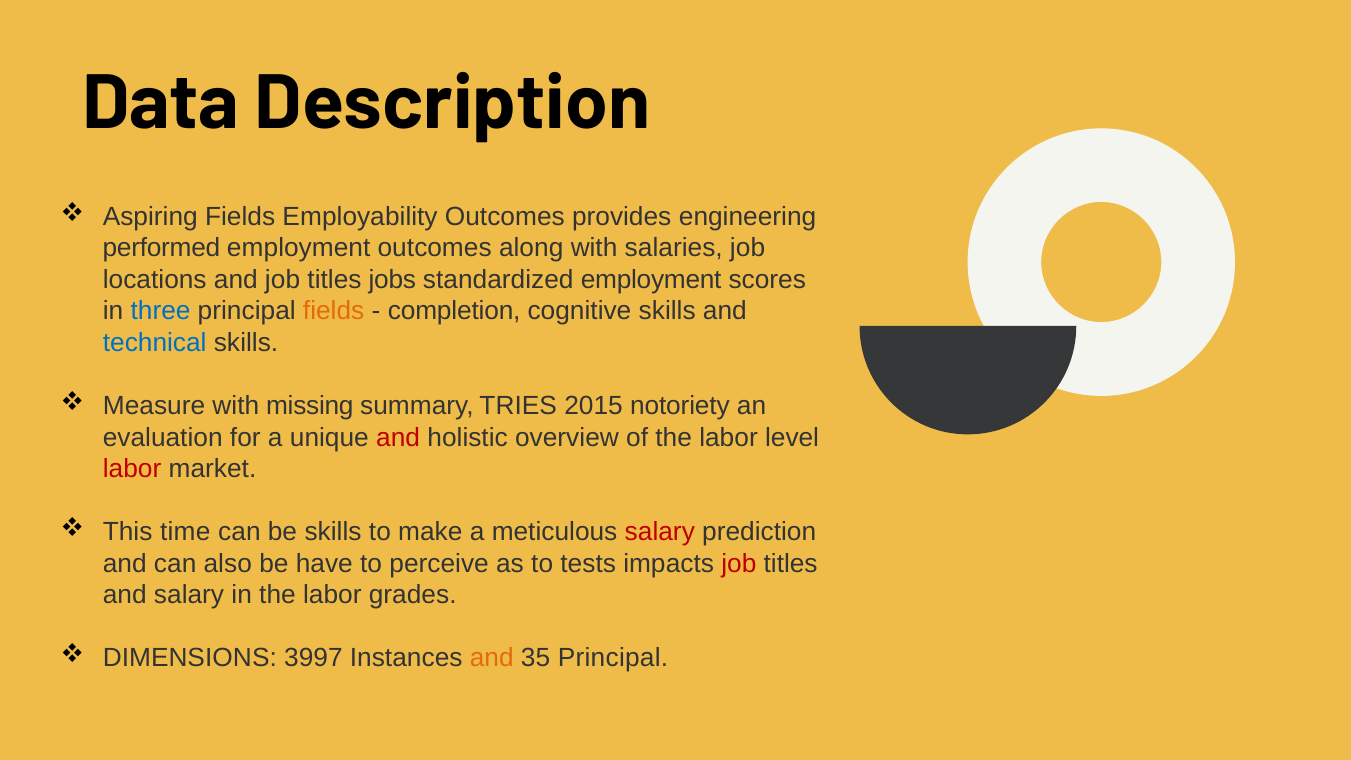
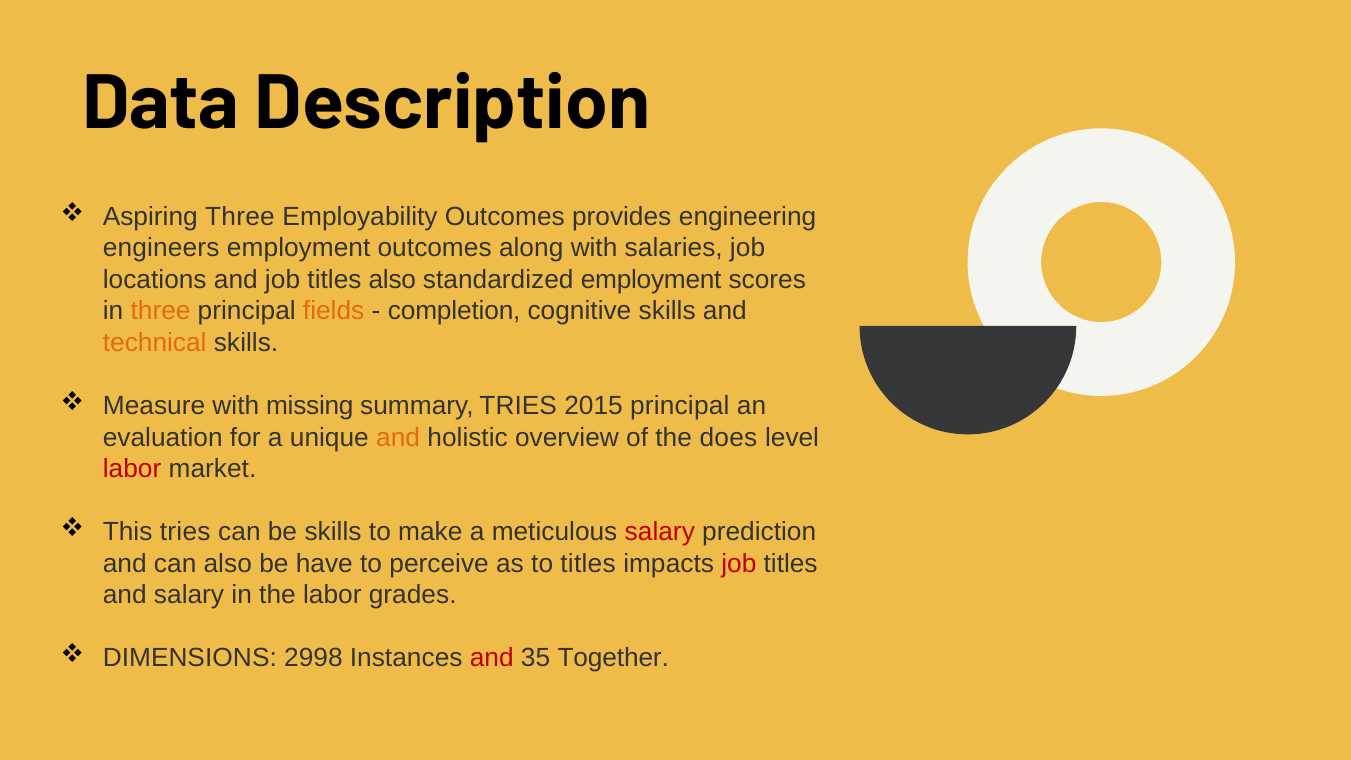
Aspiring Fields: Fields -> Three (240, 217)
performed: performed -> engineers (161, 248)
titles jobs: jobs -> also (392, 280)
three colour: blue -> orange (161, 311)
technical colour: blue -> orange (155, 343)
2015 notoriety: notoriety -> principal (680, 406)
and colour: red -> orange (398, 437)
of the labor: labor -> does (728, 437)
This time: time -> tries (185, 532)
to tests: tests -> titles (588, 564)
3997: 3997 -> 2998 (313, 658)
and colour: orange -> red (492, 658)
35 Principal: Principal -> Together (613, 658)
